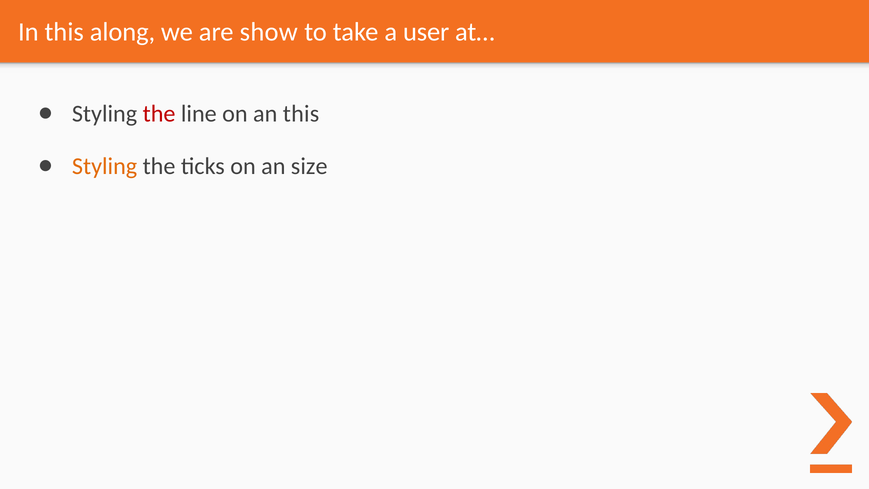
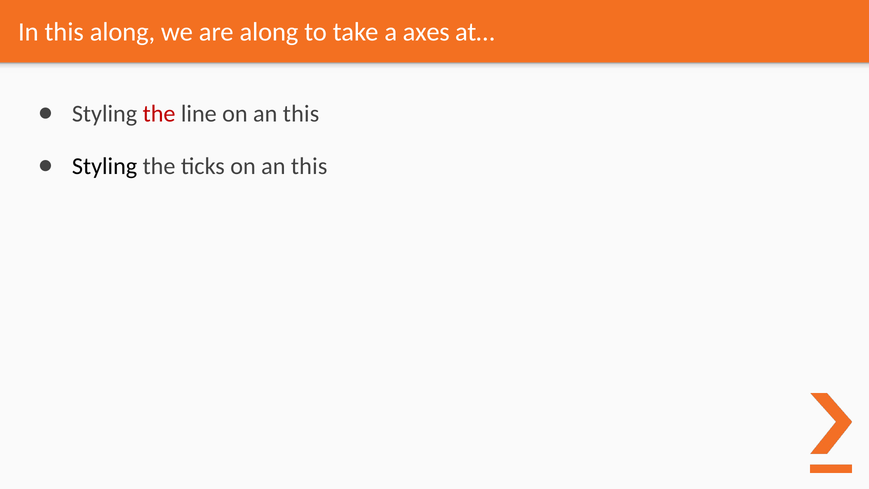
are show: show -> along (269, 32)
user: user -> axes (426, 32)
Styling colour: orange -> black (105, 166)
ticks on an size: size -> this (309, 166)
